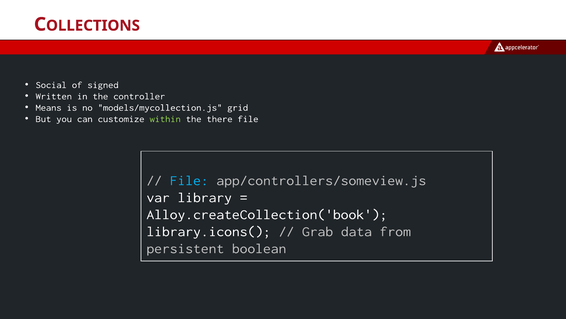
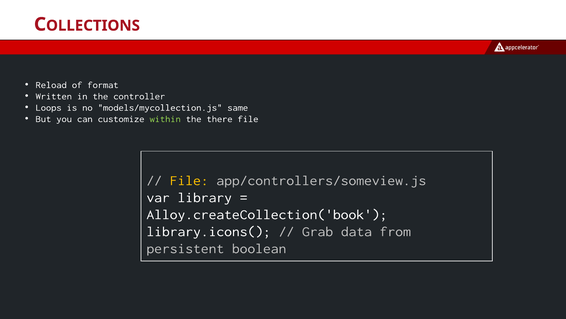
Social: Social -> Reload (51, 85)
signed: signed -> format (103, 85)
Means: Means -> Loops (49, 107)
grid: grid -> same (238, 107)
File colour: light blue -> yellow (189, 180)
